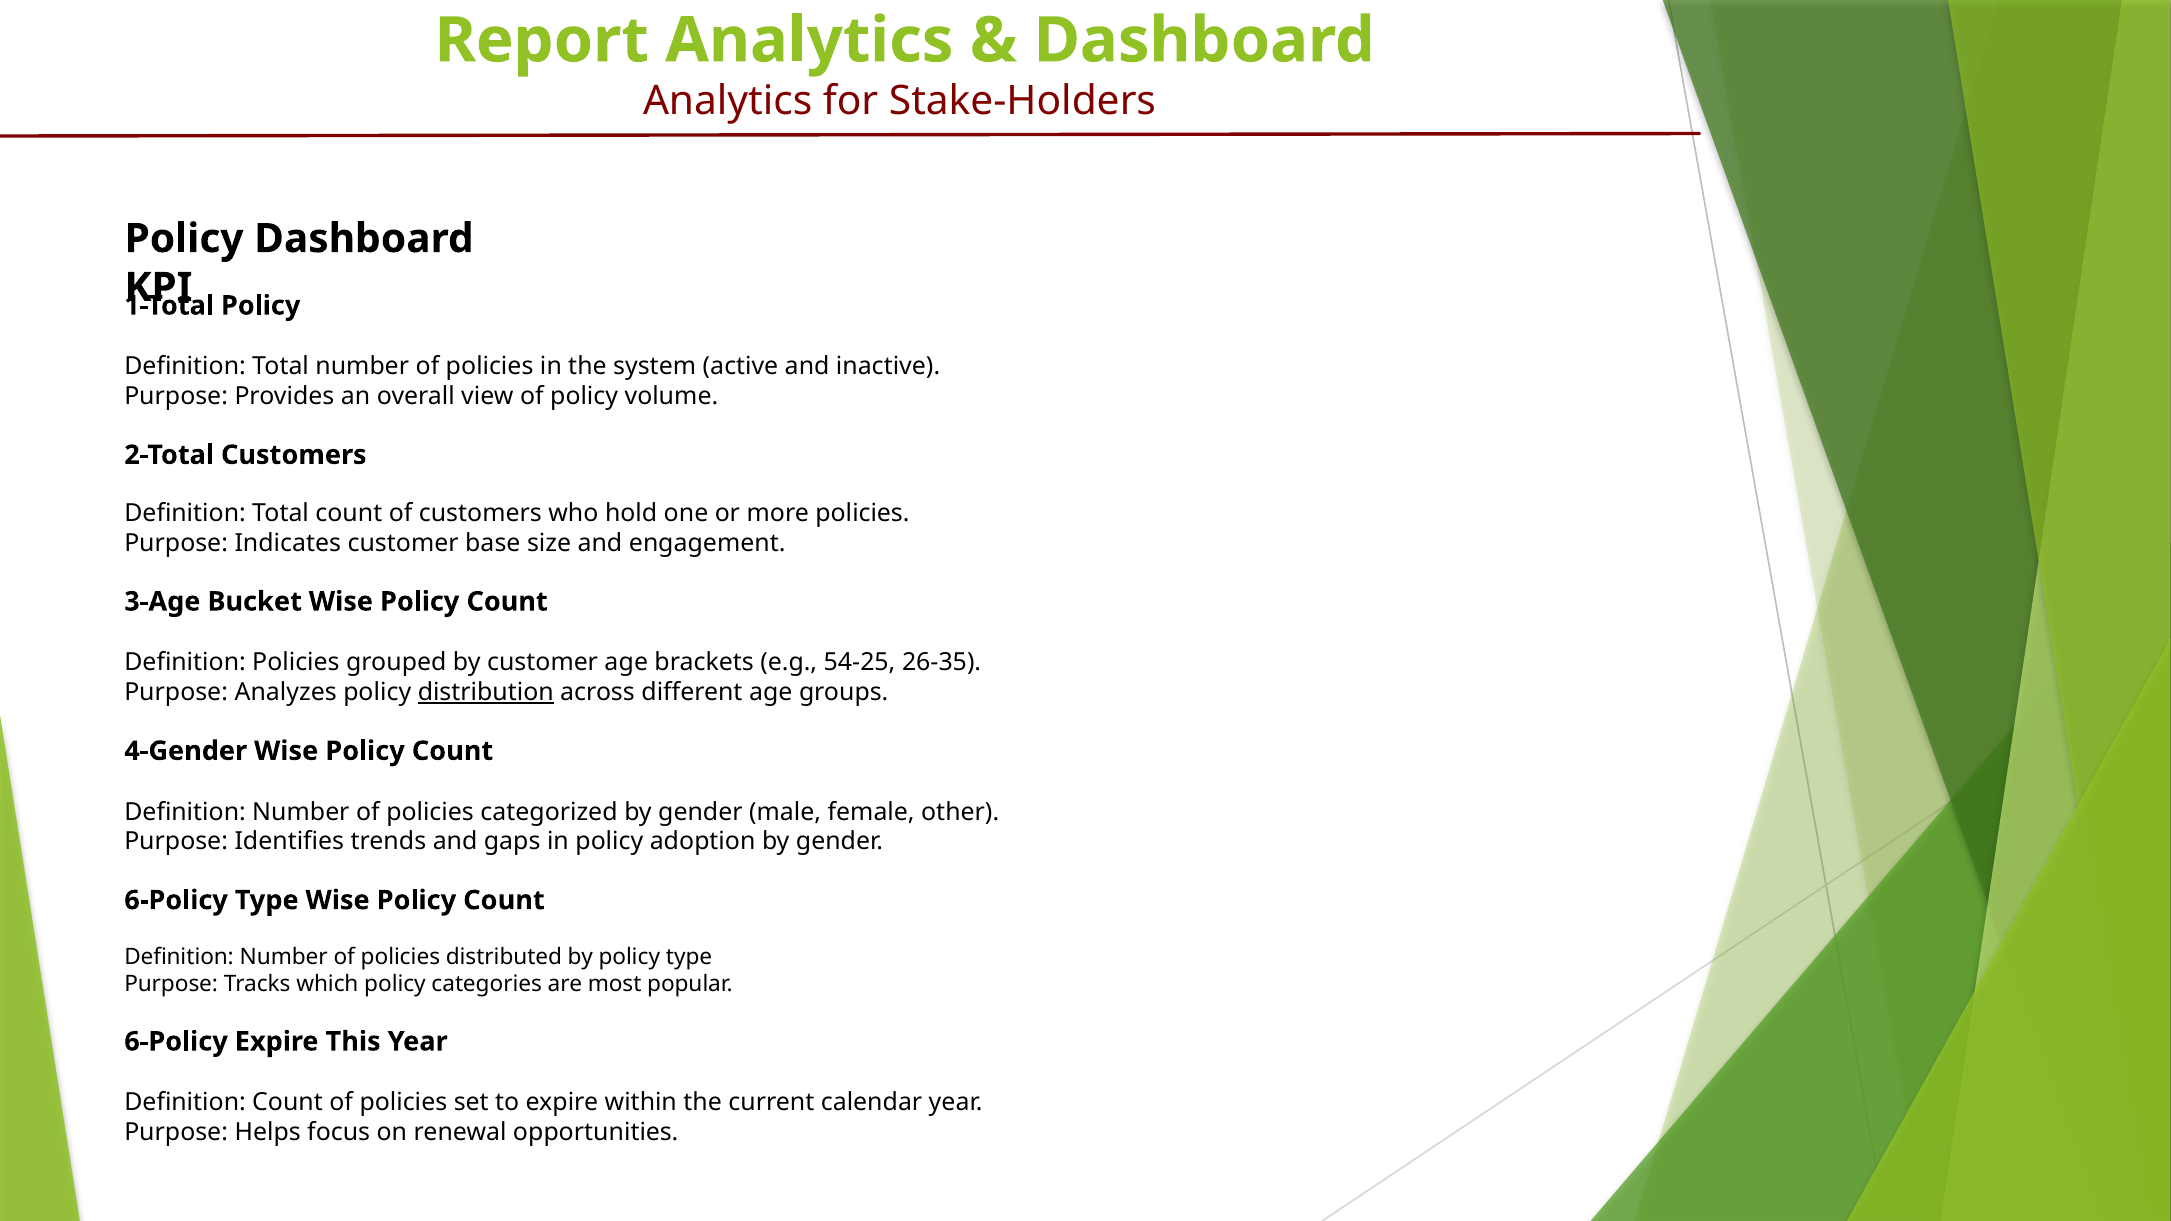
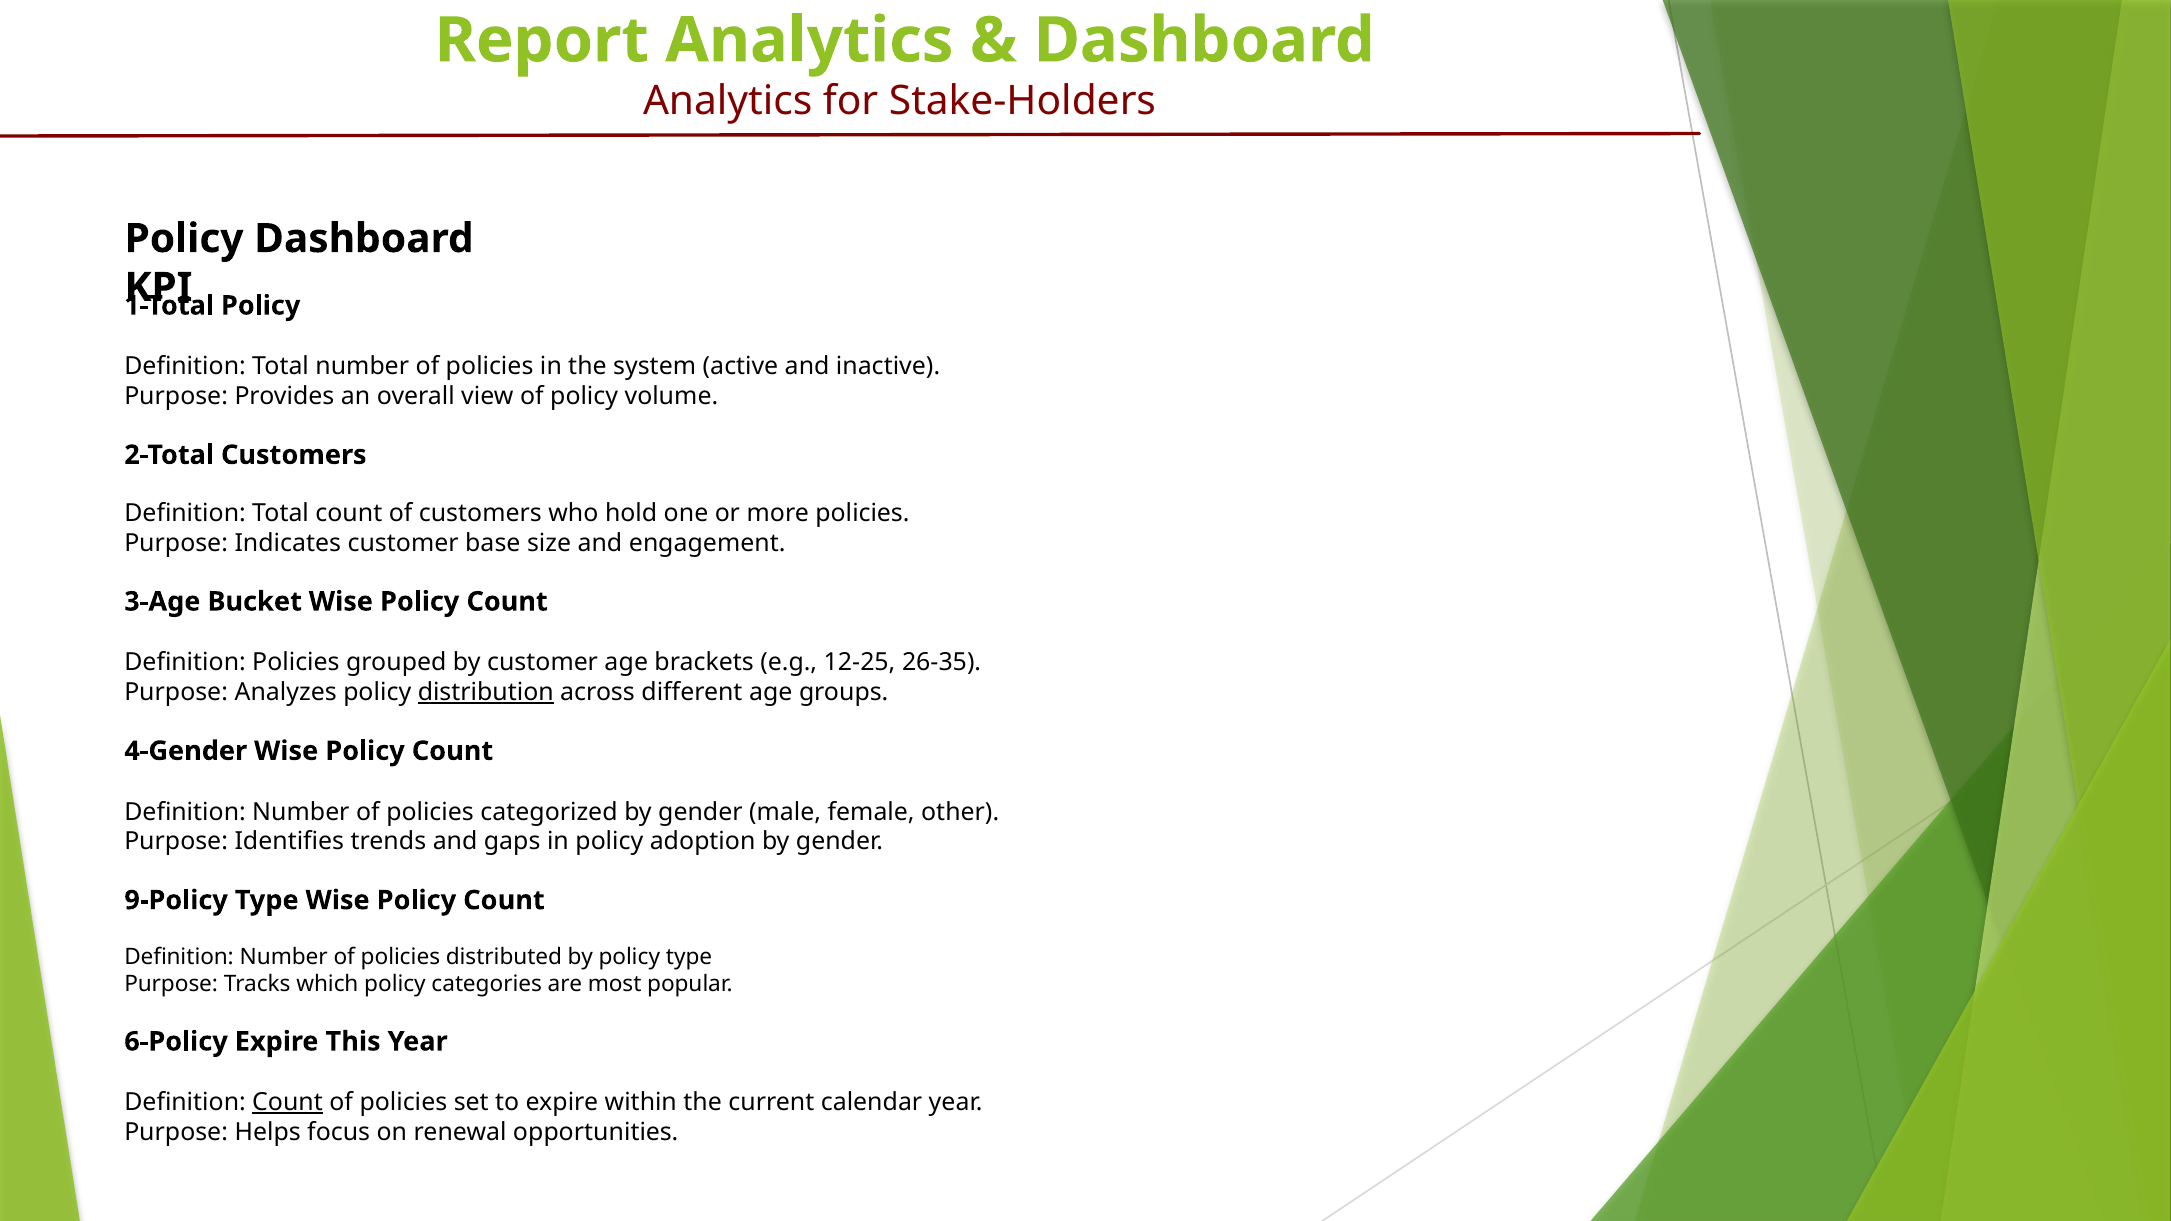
54-25: 54-25 -> 12-25 (860, 663)
6-Policy: 6-Policy -> 9-Policy (176, 900)
Count underline: none -> present (288, 1103)
